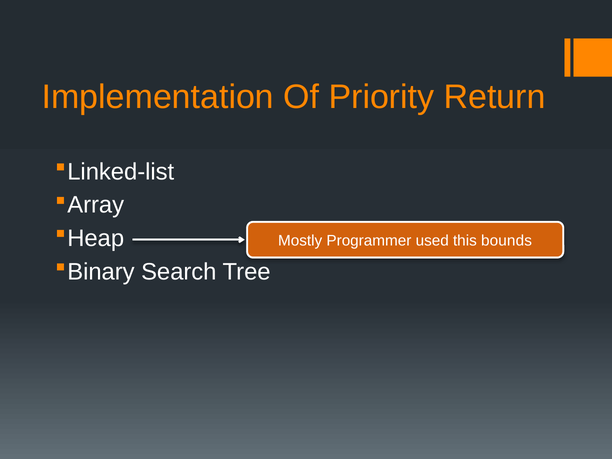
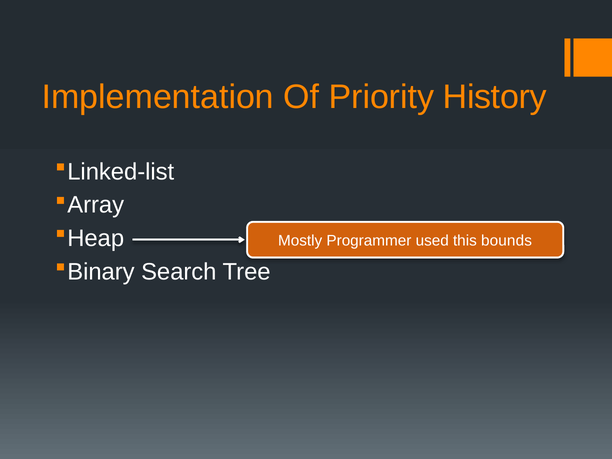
Return: Return -> History (495, 97)
